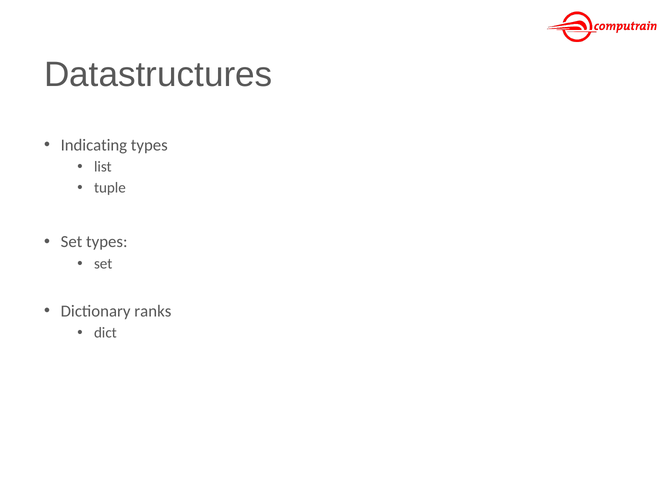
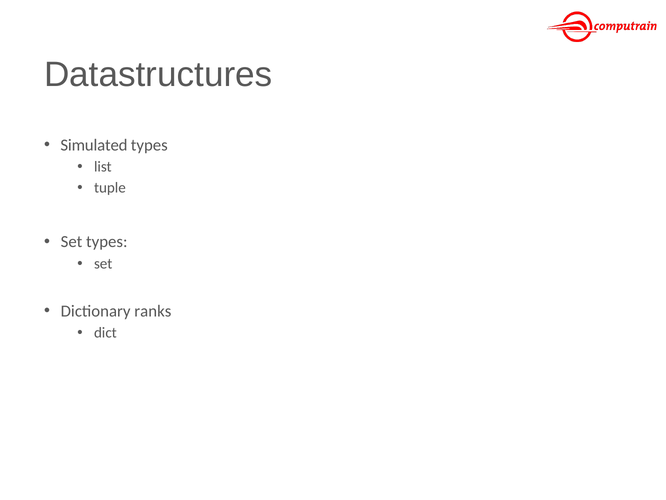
Indicating: Indicating -> Simulated (94, 145)
